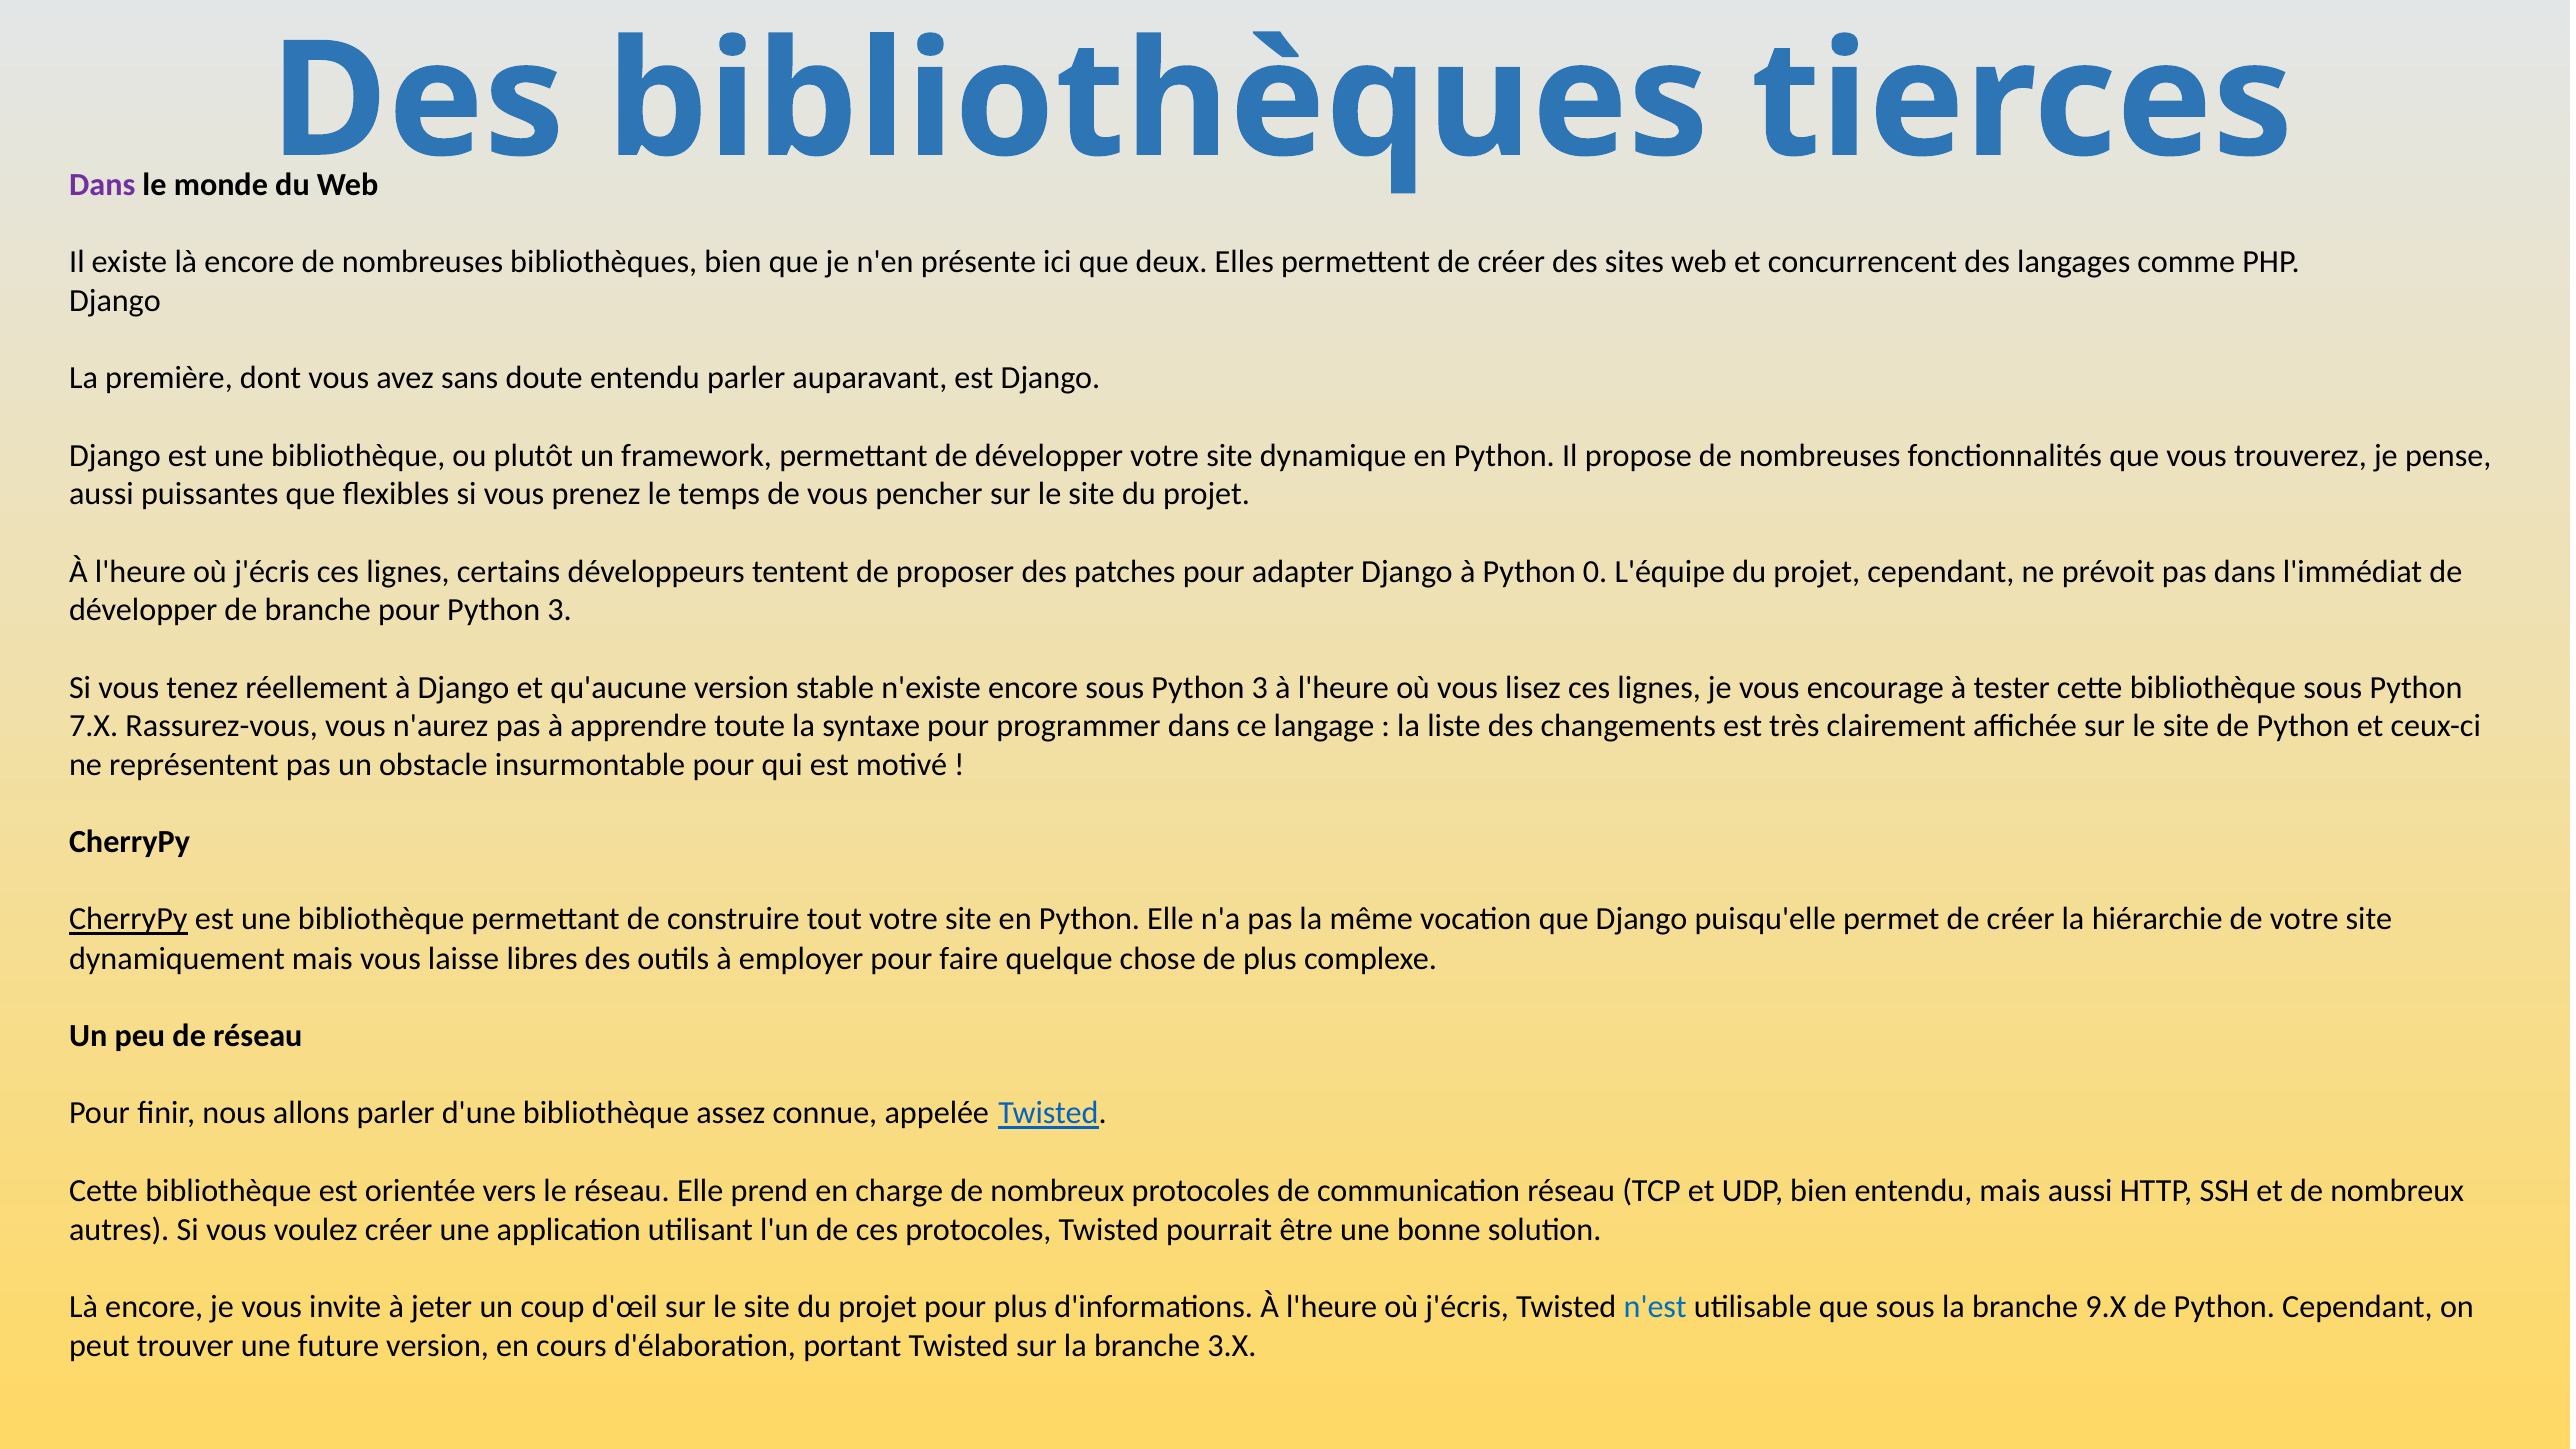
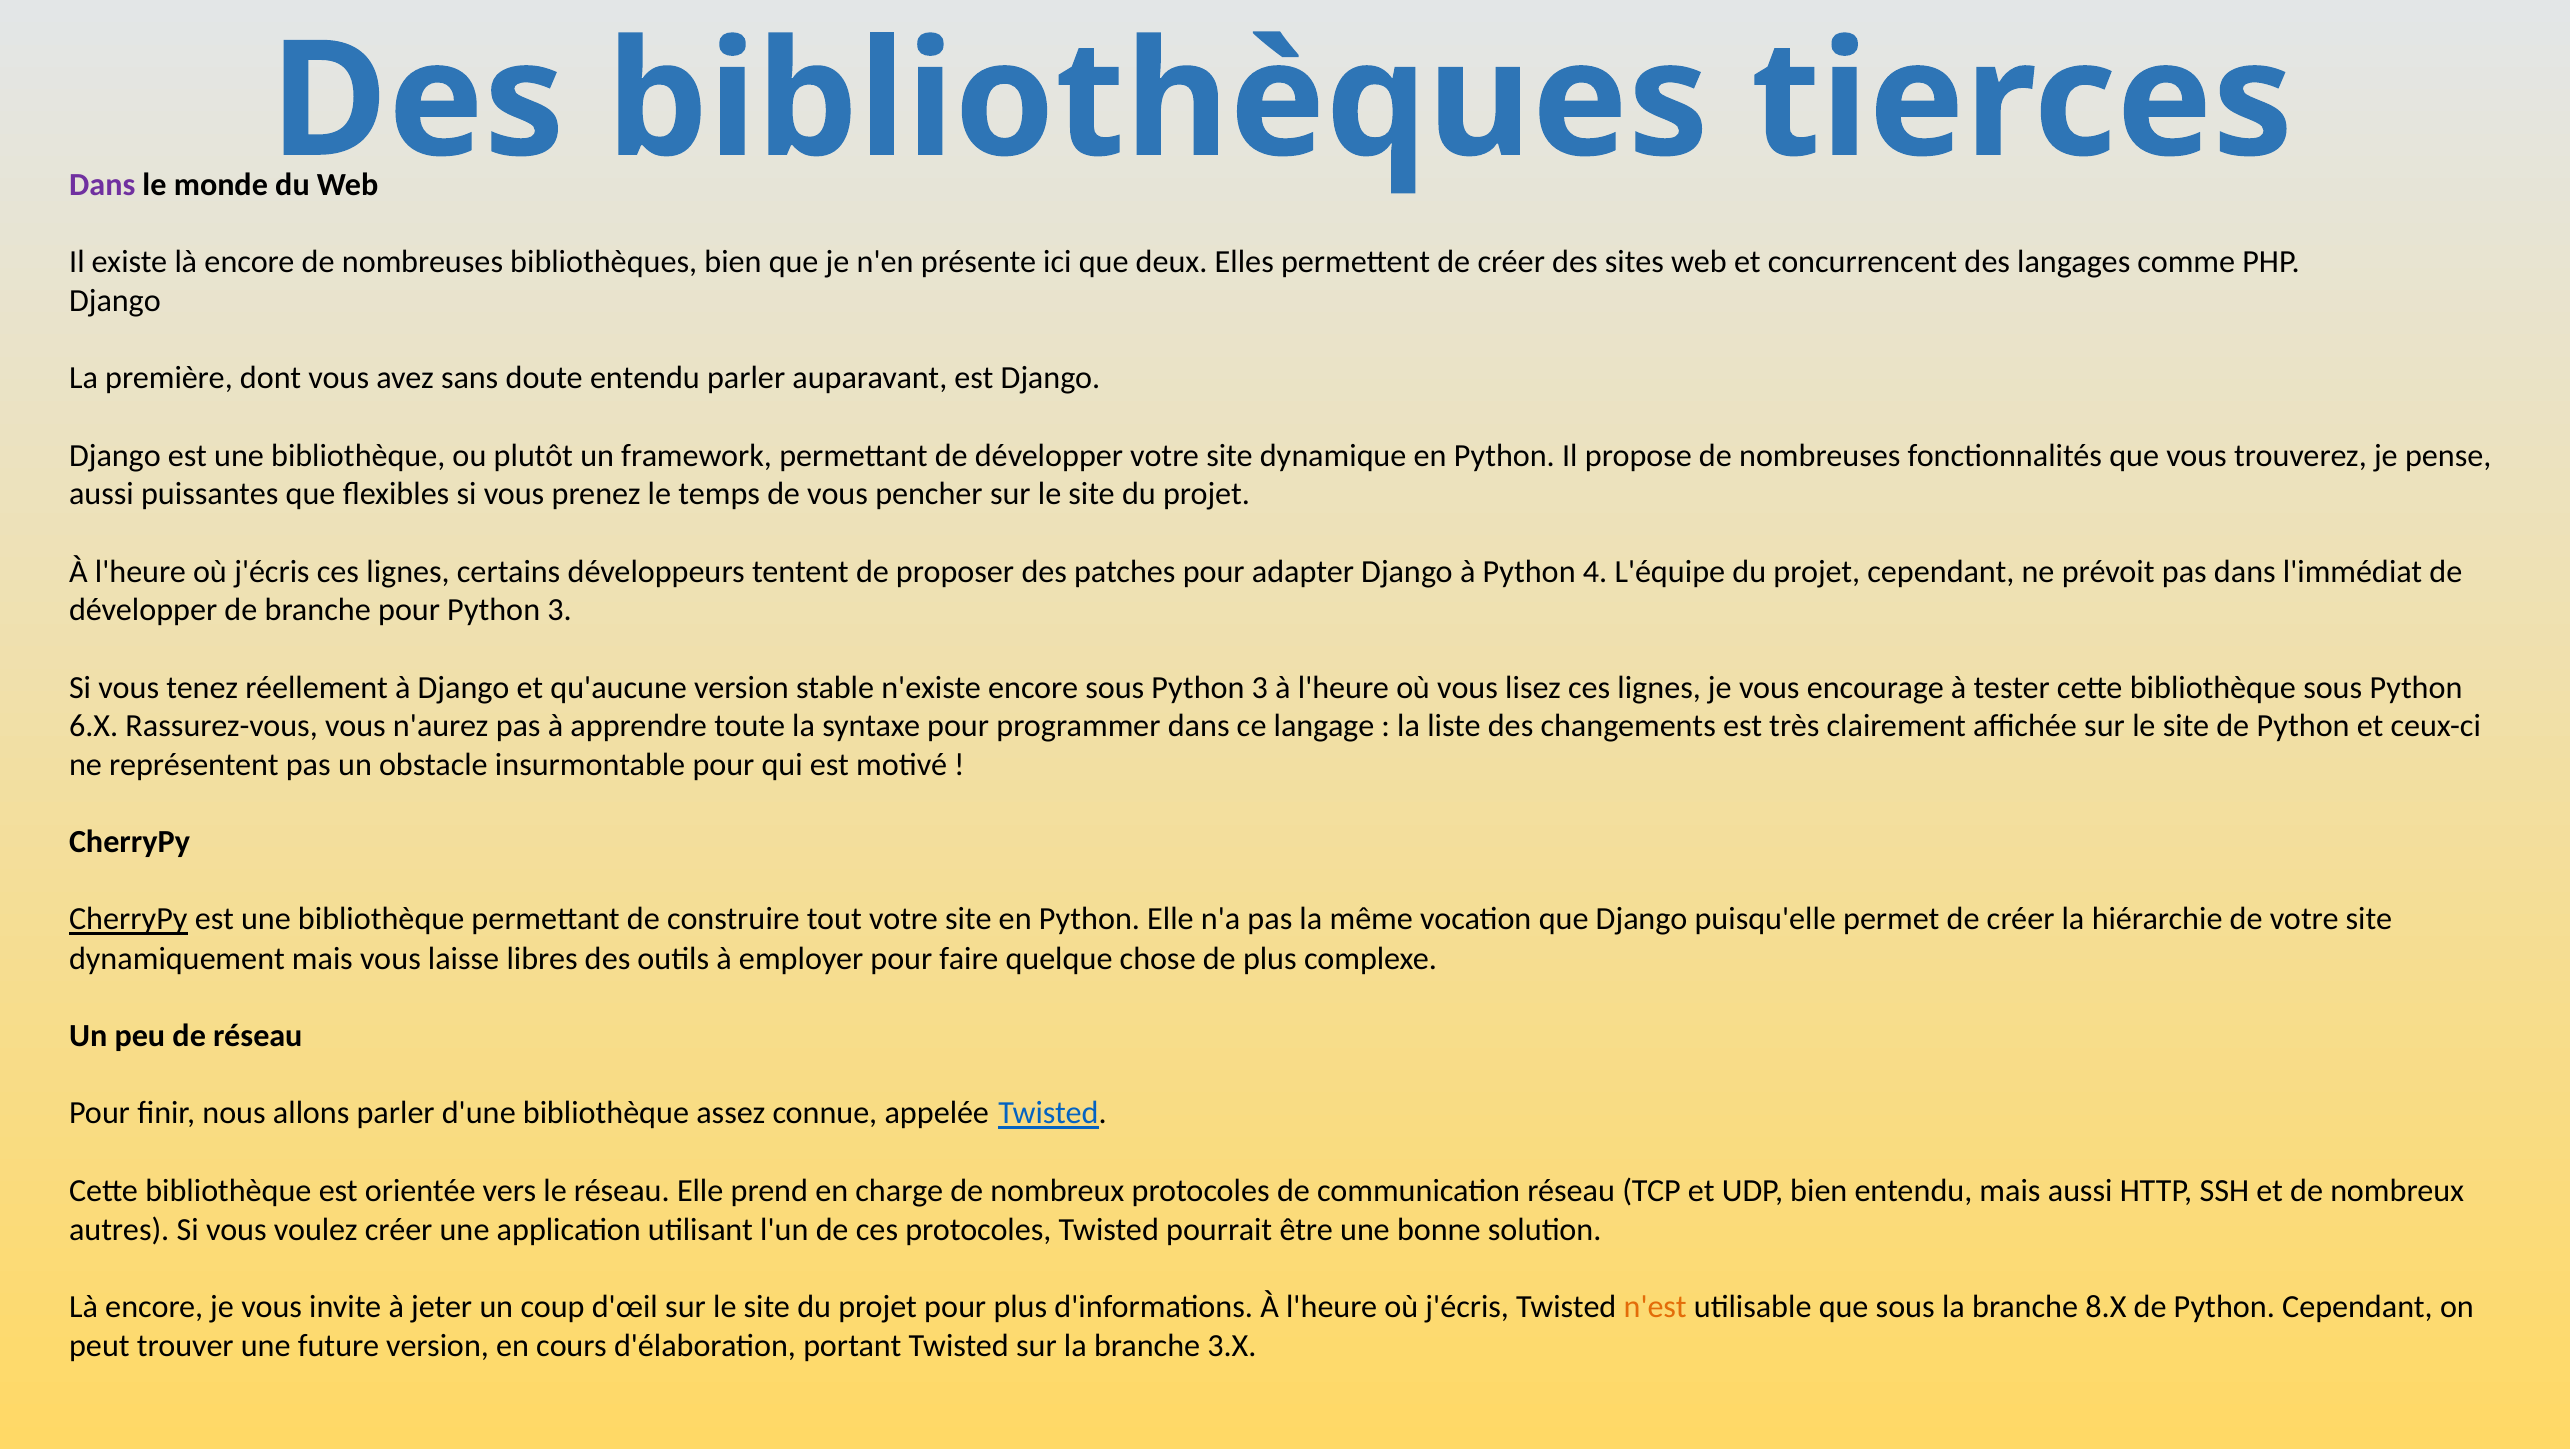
0: 0 -> 4 (1595, 571)
7.X: 7.X -> 6.X (94, 726)
n'est colour: blue -> orange (1655, 1307)
9.X: 9.X -> 8.X (2106, 1307)
